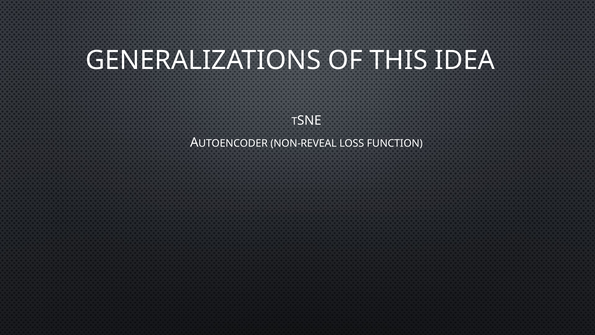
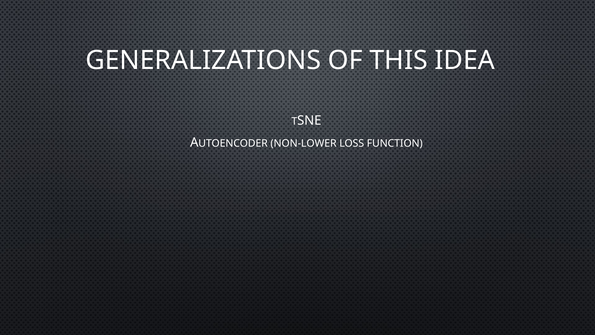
NON-REVEAL: NON-REVEAL -> NON-LOWER (304, 143)
